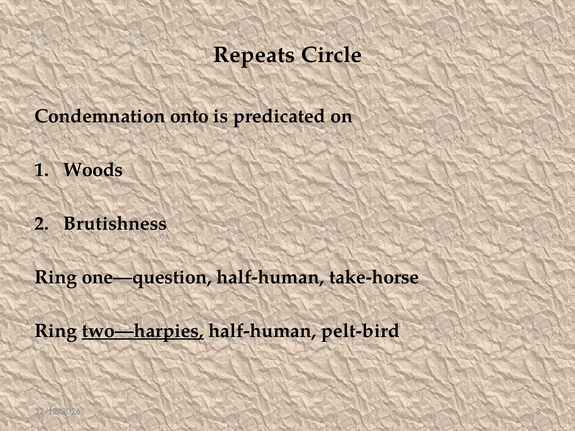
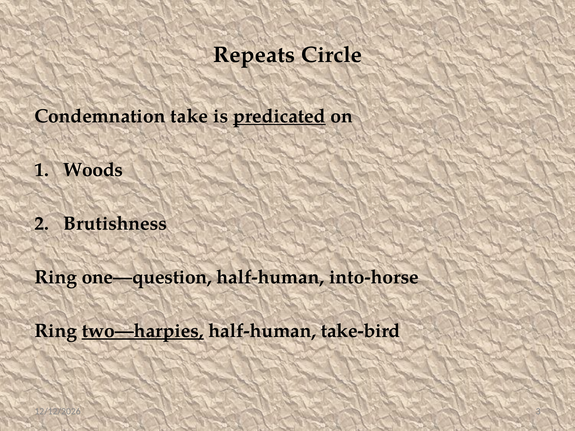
onto: onto -> take (189, 116)
predicated underline: none -> present (279, 116)
take-horse: take-horse -> into-horse (374, 277)
pelt-bird: pelt-bird -> take-bird (361, 331)
